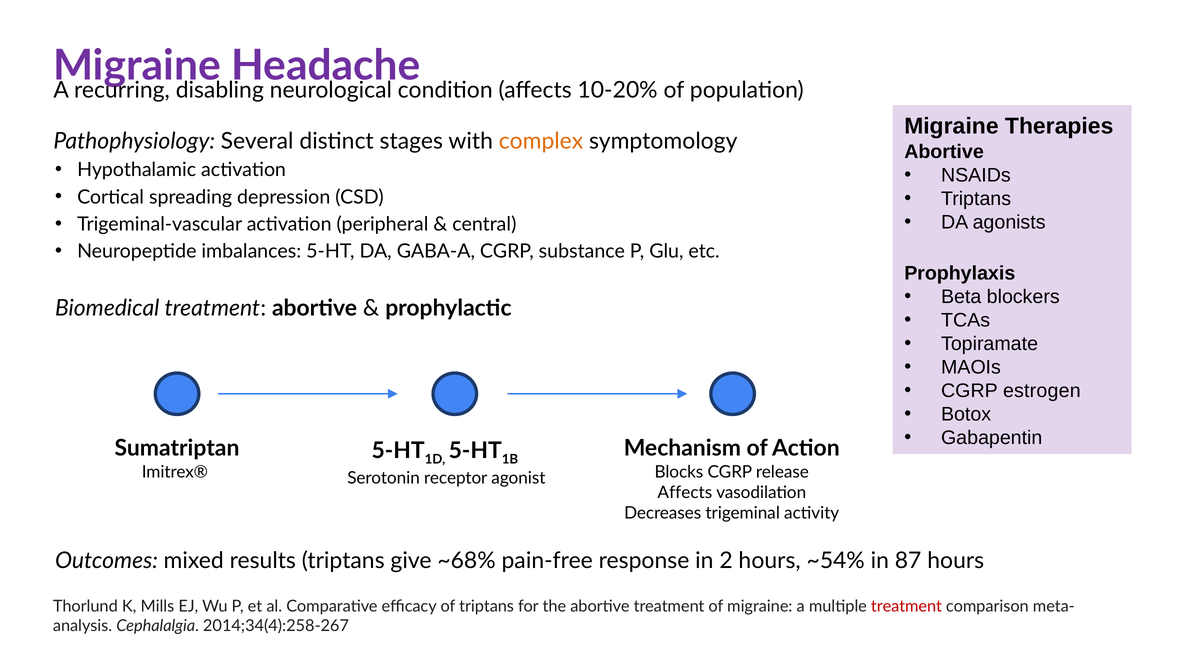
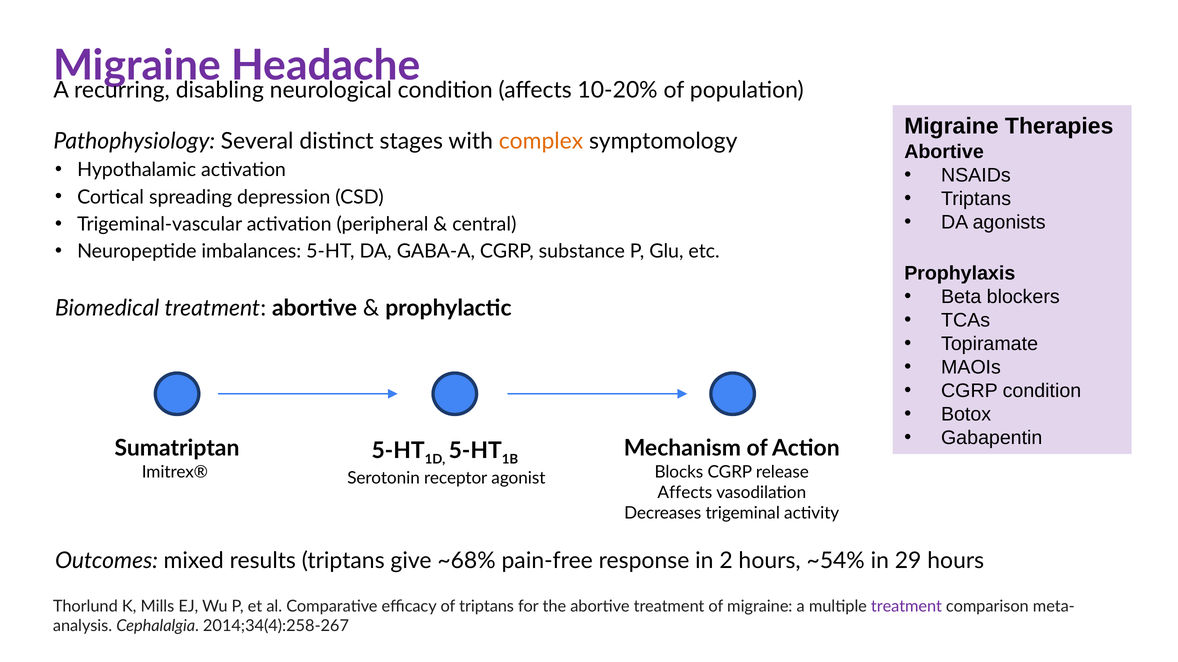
CGRP estrogen: estrogen -> condition (1042, 391)
87: 87 -> 29 (908, 561)
treatment colour: red -> purple (906, 607)
